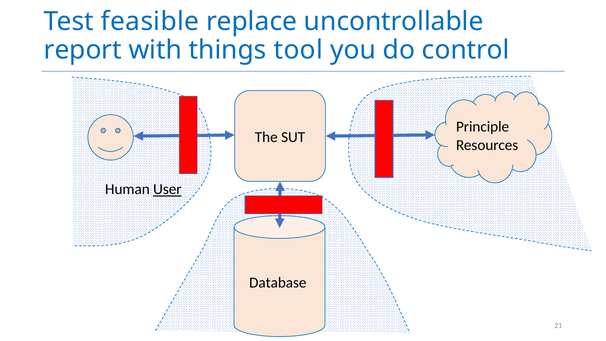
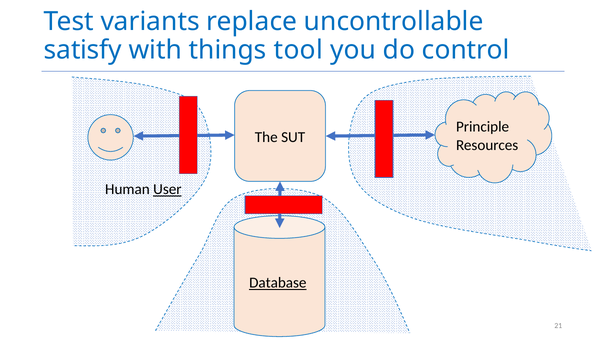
feasible: feasible -> variants (150, 22)
report: report -> satisfy (83, 50)
Database underline: none -> present (278, 283)
